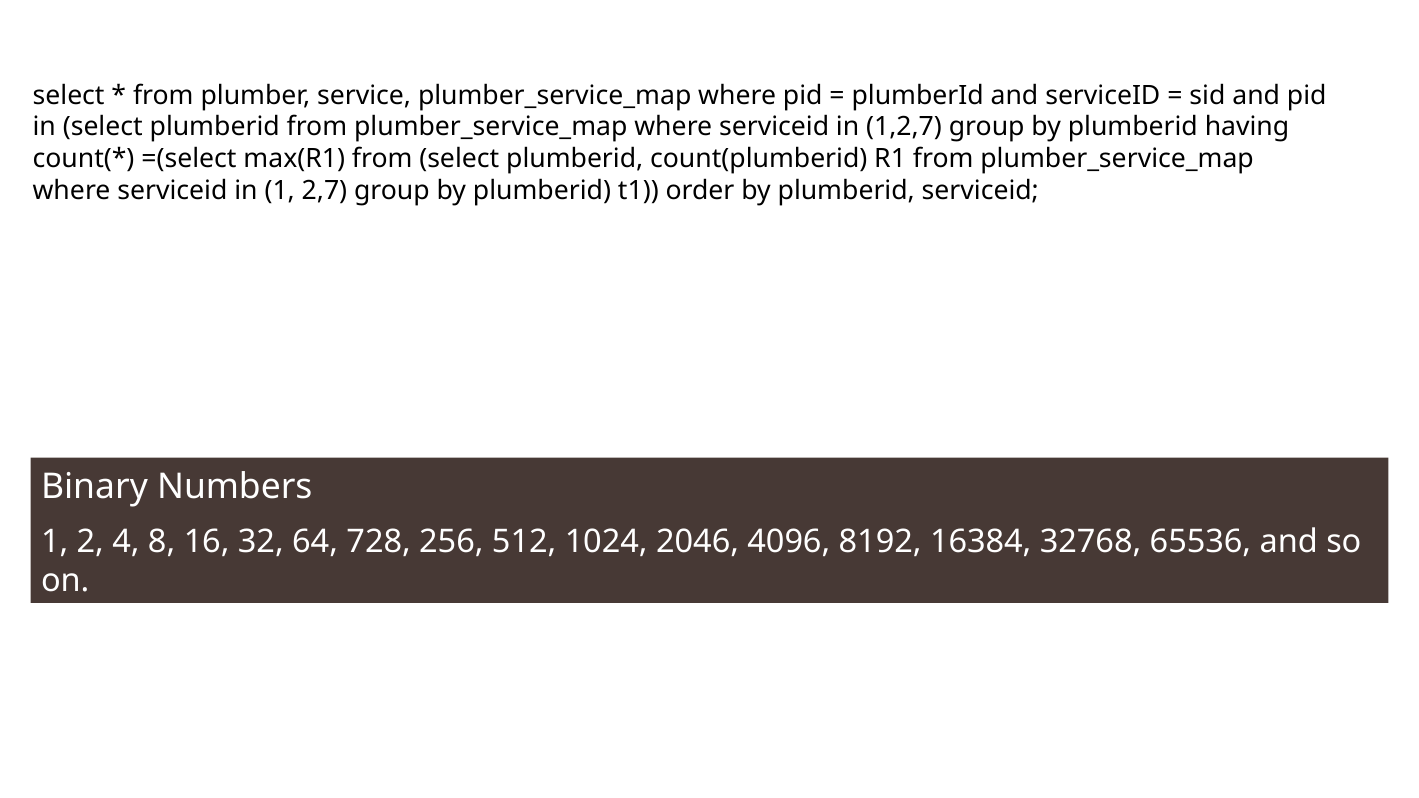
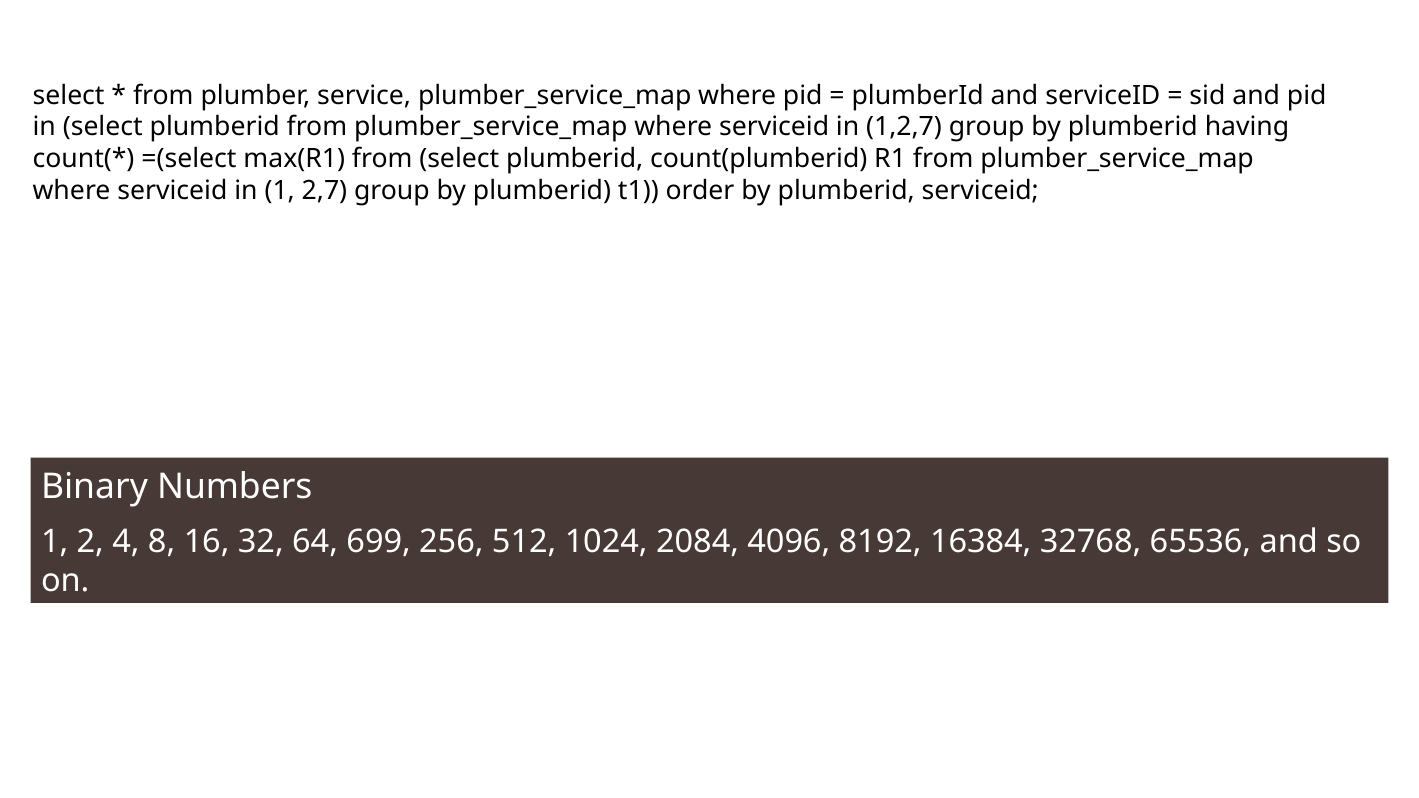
728: 728 -> 699 (379, 541)
2046: 2046 -> 2084 (698, 541)
